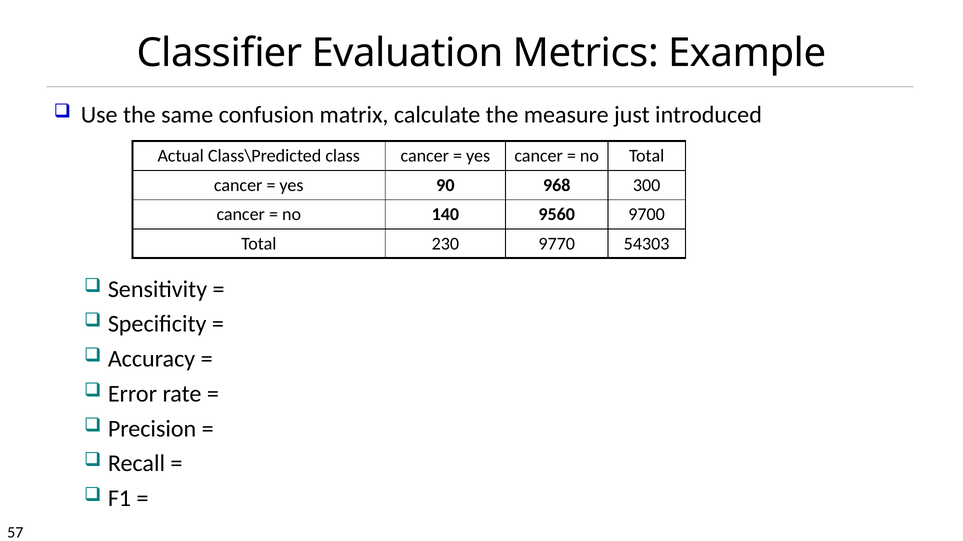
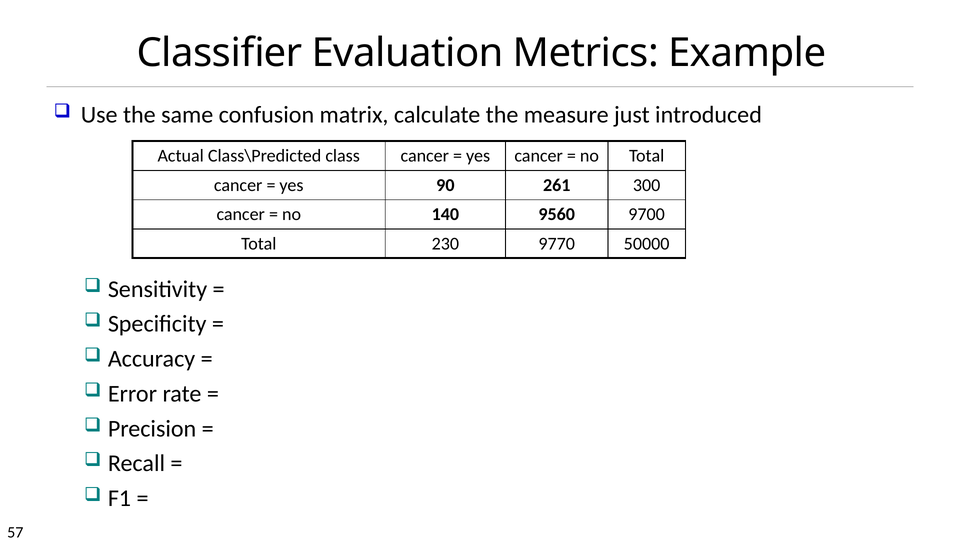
968: 968 -> 261 (557, 186)
54303: 54303 -> 50000 (647, 244)
